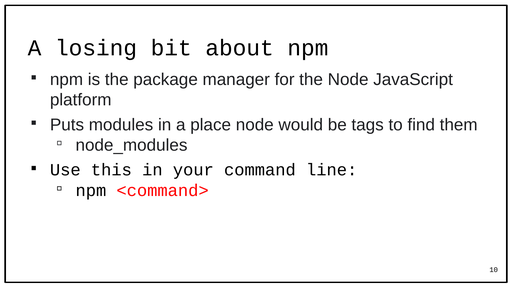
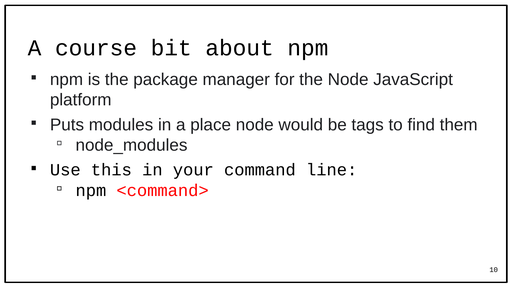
losing: losing -> course (96, 48)
